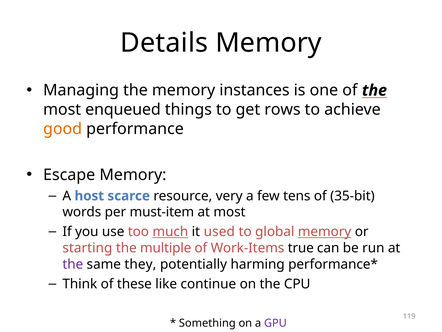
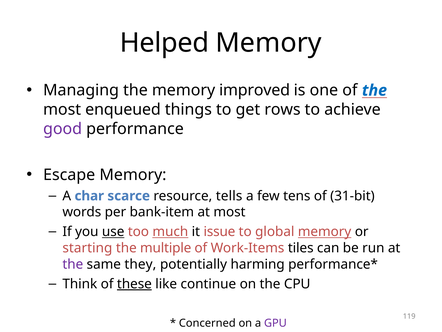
Details: Details -> Helped (164, 43)
instances: instances -> improved (255, 90)
the colour: black -> blue (374, 90)
good colour: orange -> purple (63, 129)
host: host -> char (89, 196)
very: very -> tells (229, 196)
35-bit: 35-bit -> 31-bit (352, 196)
must-item: must-item -> bank-item (162, 212)
use underline: none -> present (113, 231)
used: used -> issue (219, 231)
true: true -> tiles (301, 248)
these underline: none -> present (134, 284)
Something: Something -> Concerned (207, 323)
